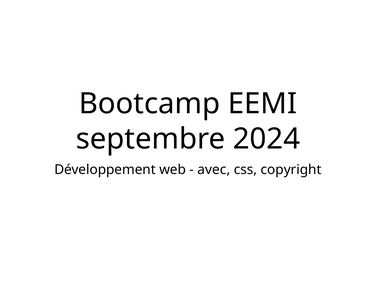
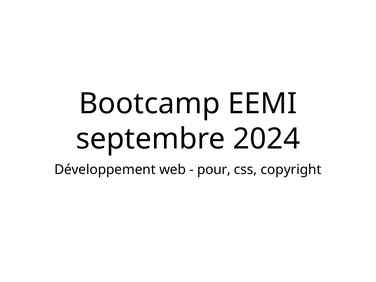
avec: avec -> pour (214, 170)
